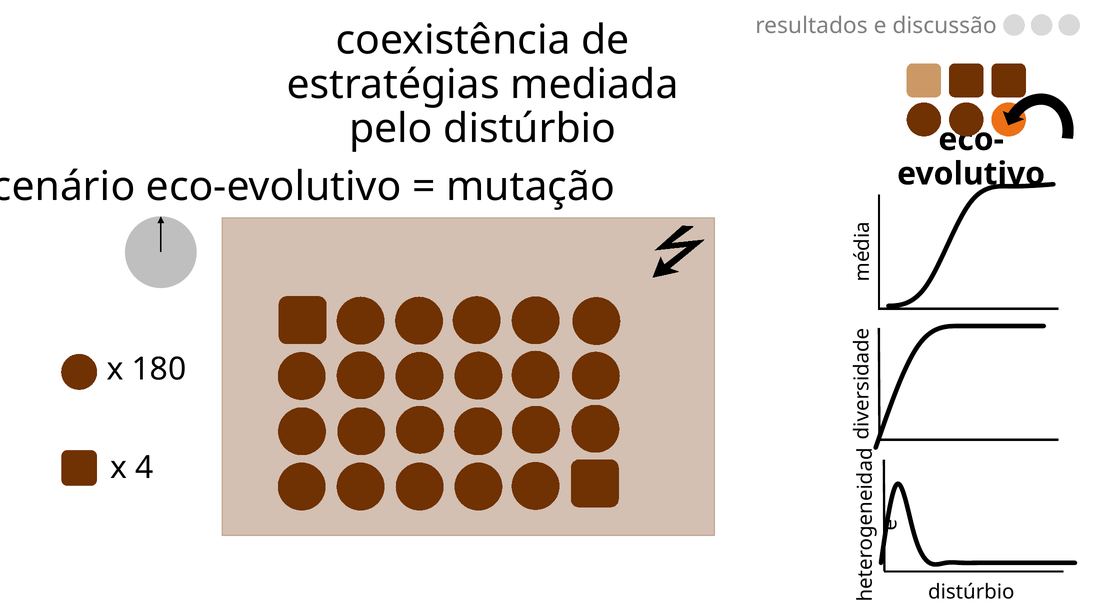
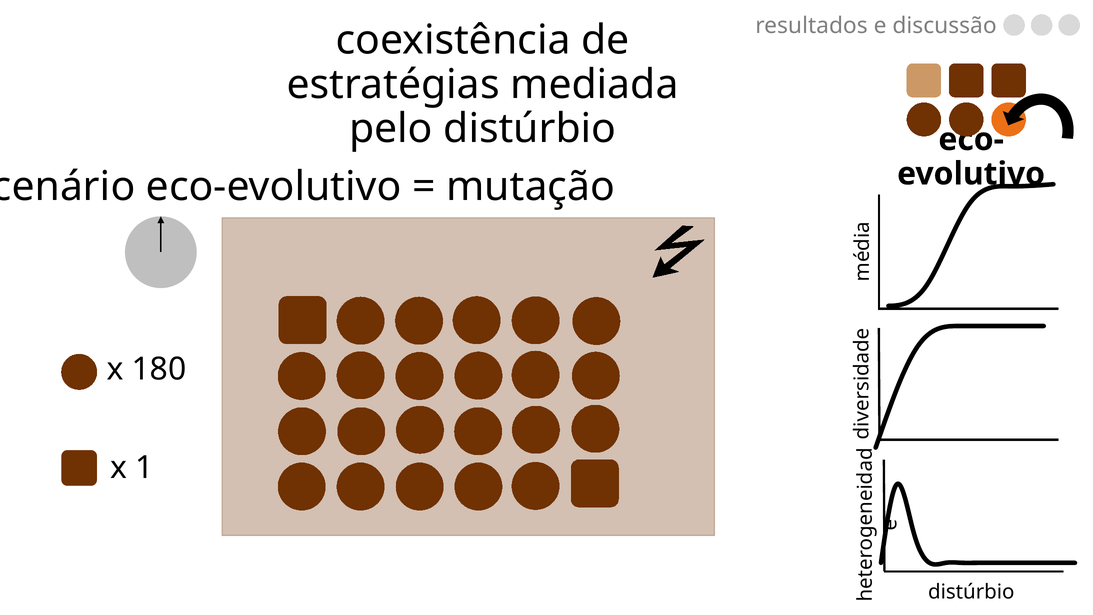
4: 4 -> 1 (145, 468)
